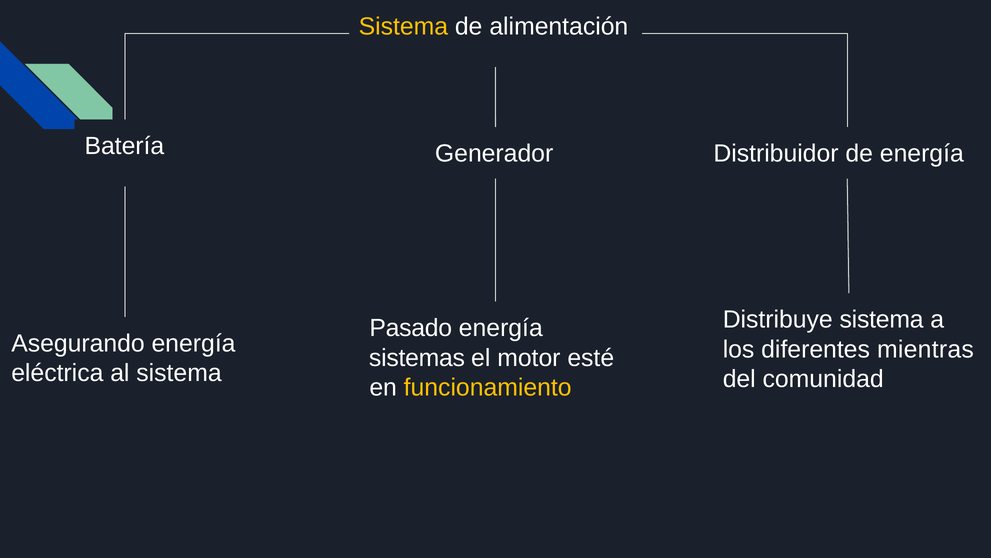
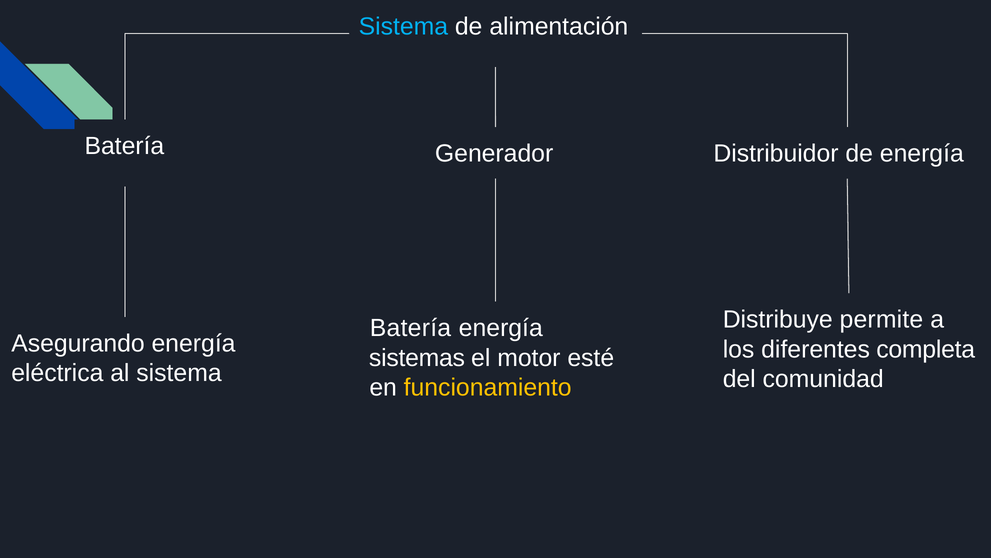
Sistema colour: yellow -> light blue (403, 27)
Distribuye sistema: sistema -> permite (881, 319)
Pasado: Pasado -> Batería (411, 328)
mientras: mientras -> completa (926, 349)
